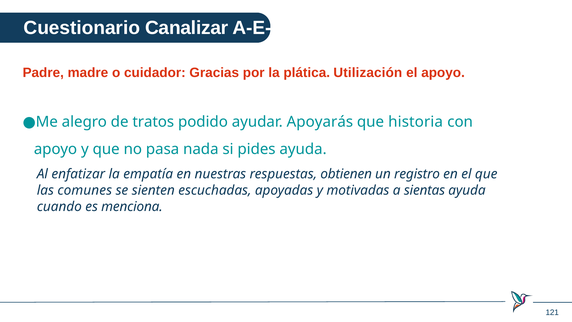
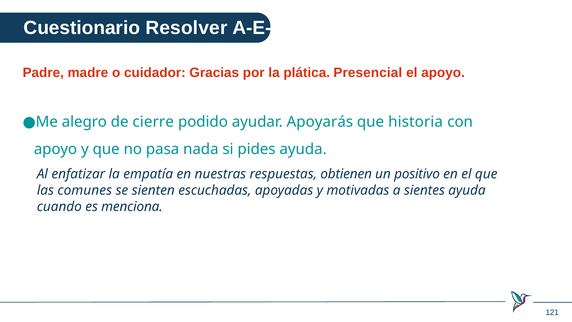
Canalizar: Canalizar -> Resolver (186, 28)
Utilización: Utilización -> Presencial (368, 73)
tratos: tratos -> cierre (153, 122)
registro: registro -> positivo (417, 174)
sientas: sientas -> sientes (424, 190)
